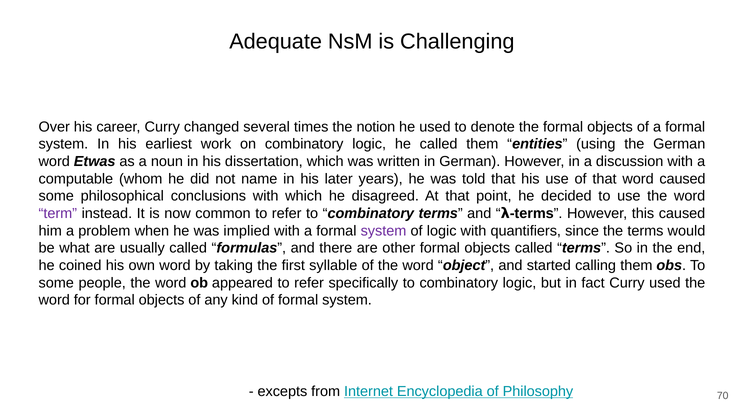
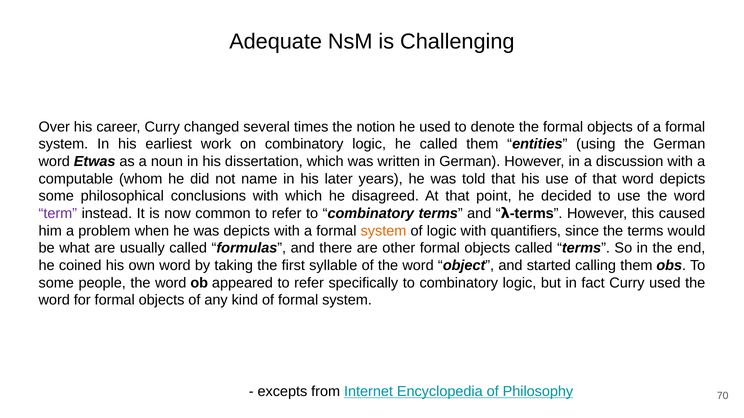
word caused: caused -> depicts (682, 179)
was implied: implied -> depicts (247, 231)
system colour: purple -> orange (384, 231)
